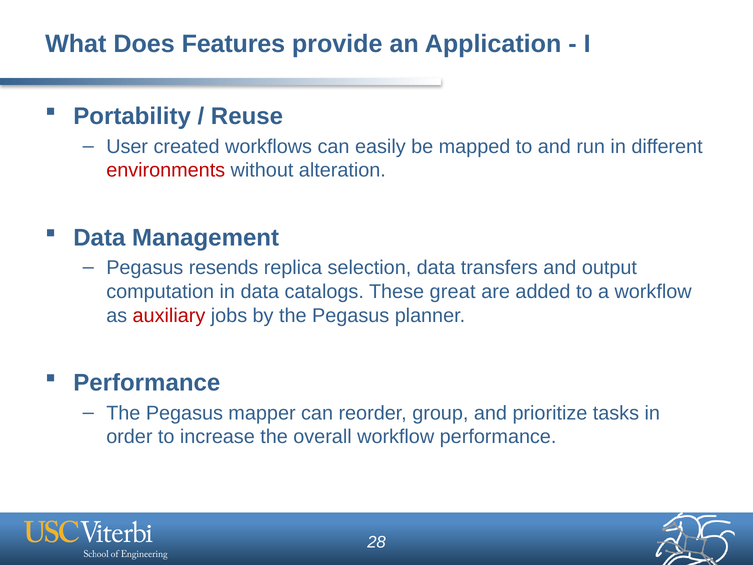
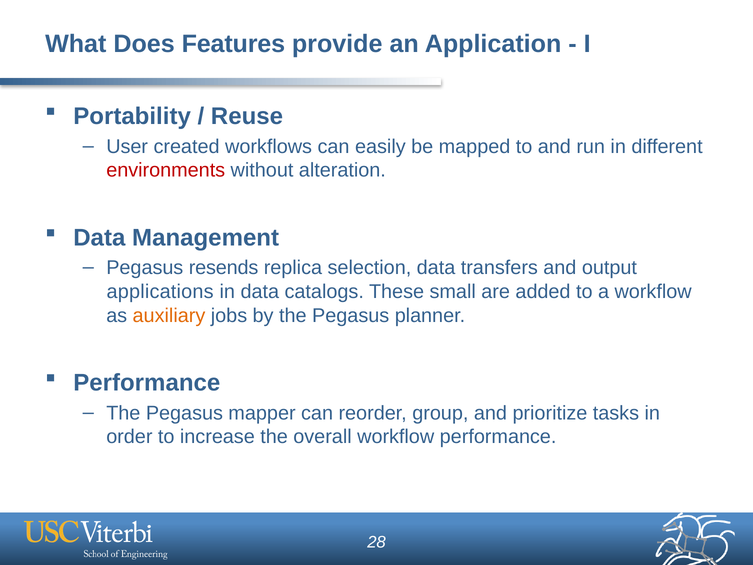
computation: computation -> applications (160, 292)
great: great -> small (453, 292)
auxiliary colour: red -> orange (169, 315)
